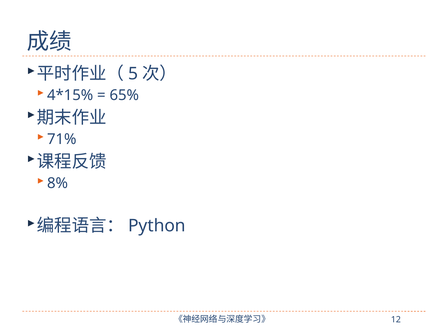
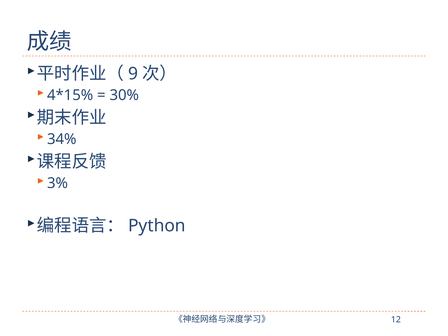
5: 5 -> 9 (133, 74)
65%: 65% -> 30% (124, 95)
71%: 71% -> 34% (62, 139)
8%: 8% -> 3% (57, 183)
